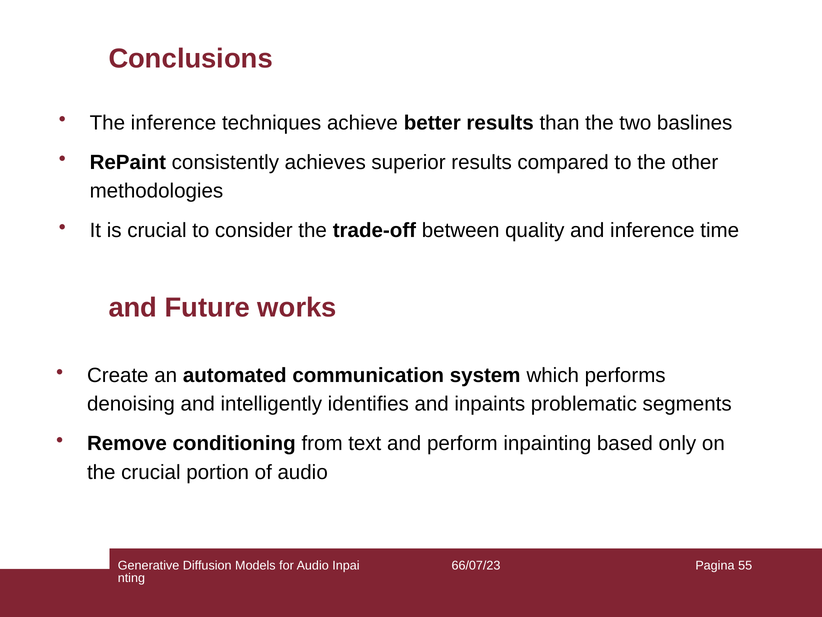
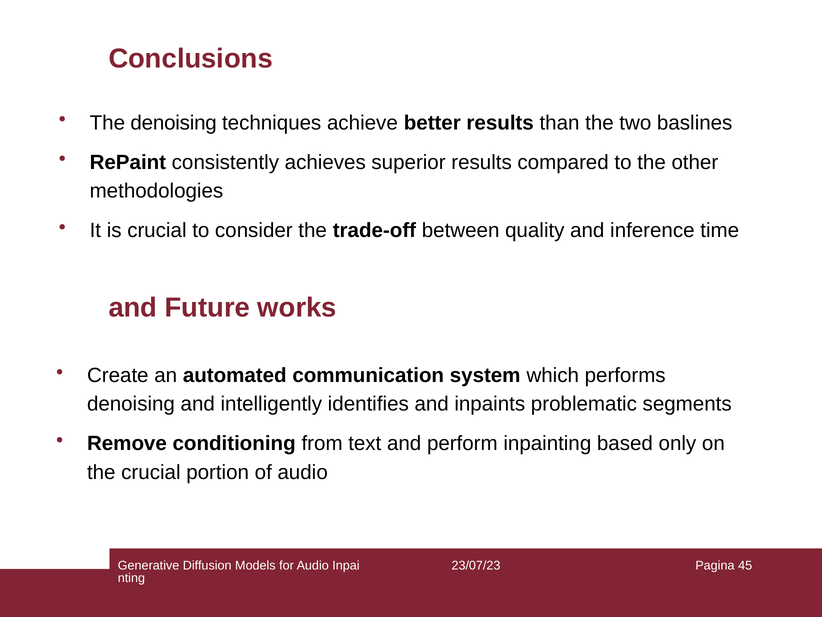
The inference: inference -> denoising (174, 123)
66/07/23: 66/07/23 -> 23/07/23 (476, 565)
55: 55 -> 45 (745, 565)
